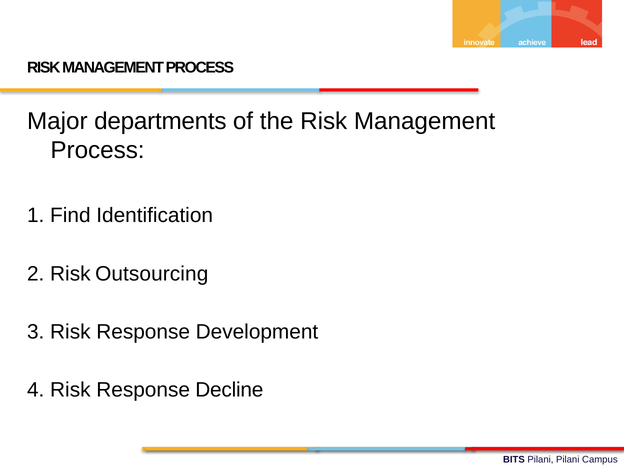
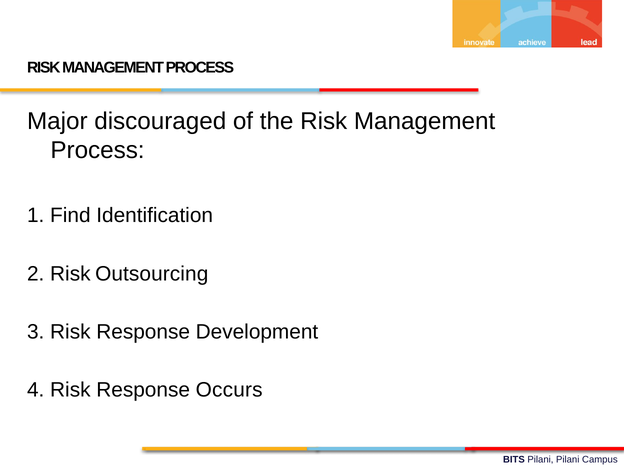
departments: departments -> discouraged (160, 121)
Decline: Decline -> Occurs (229, 390)
